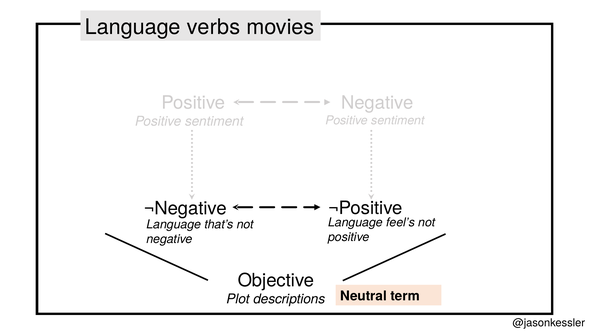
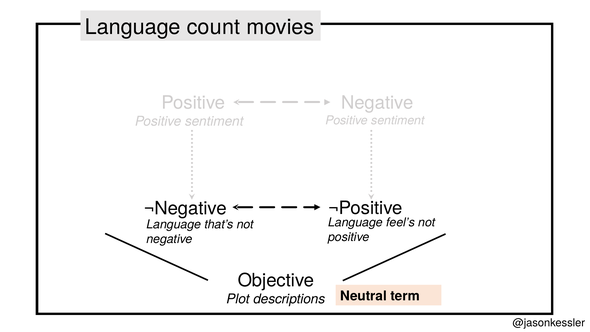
verbs: verbs -> count (213, 27)
